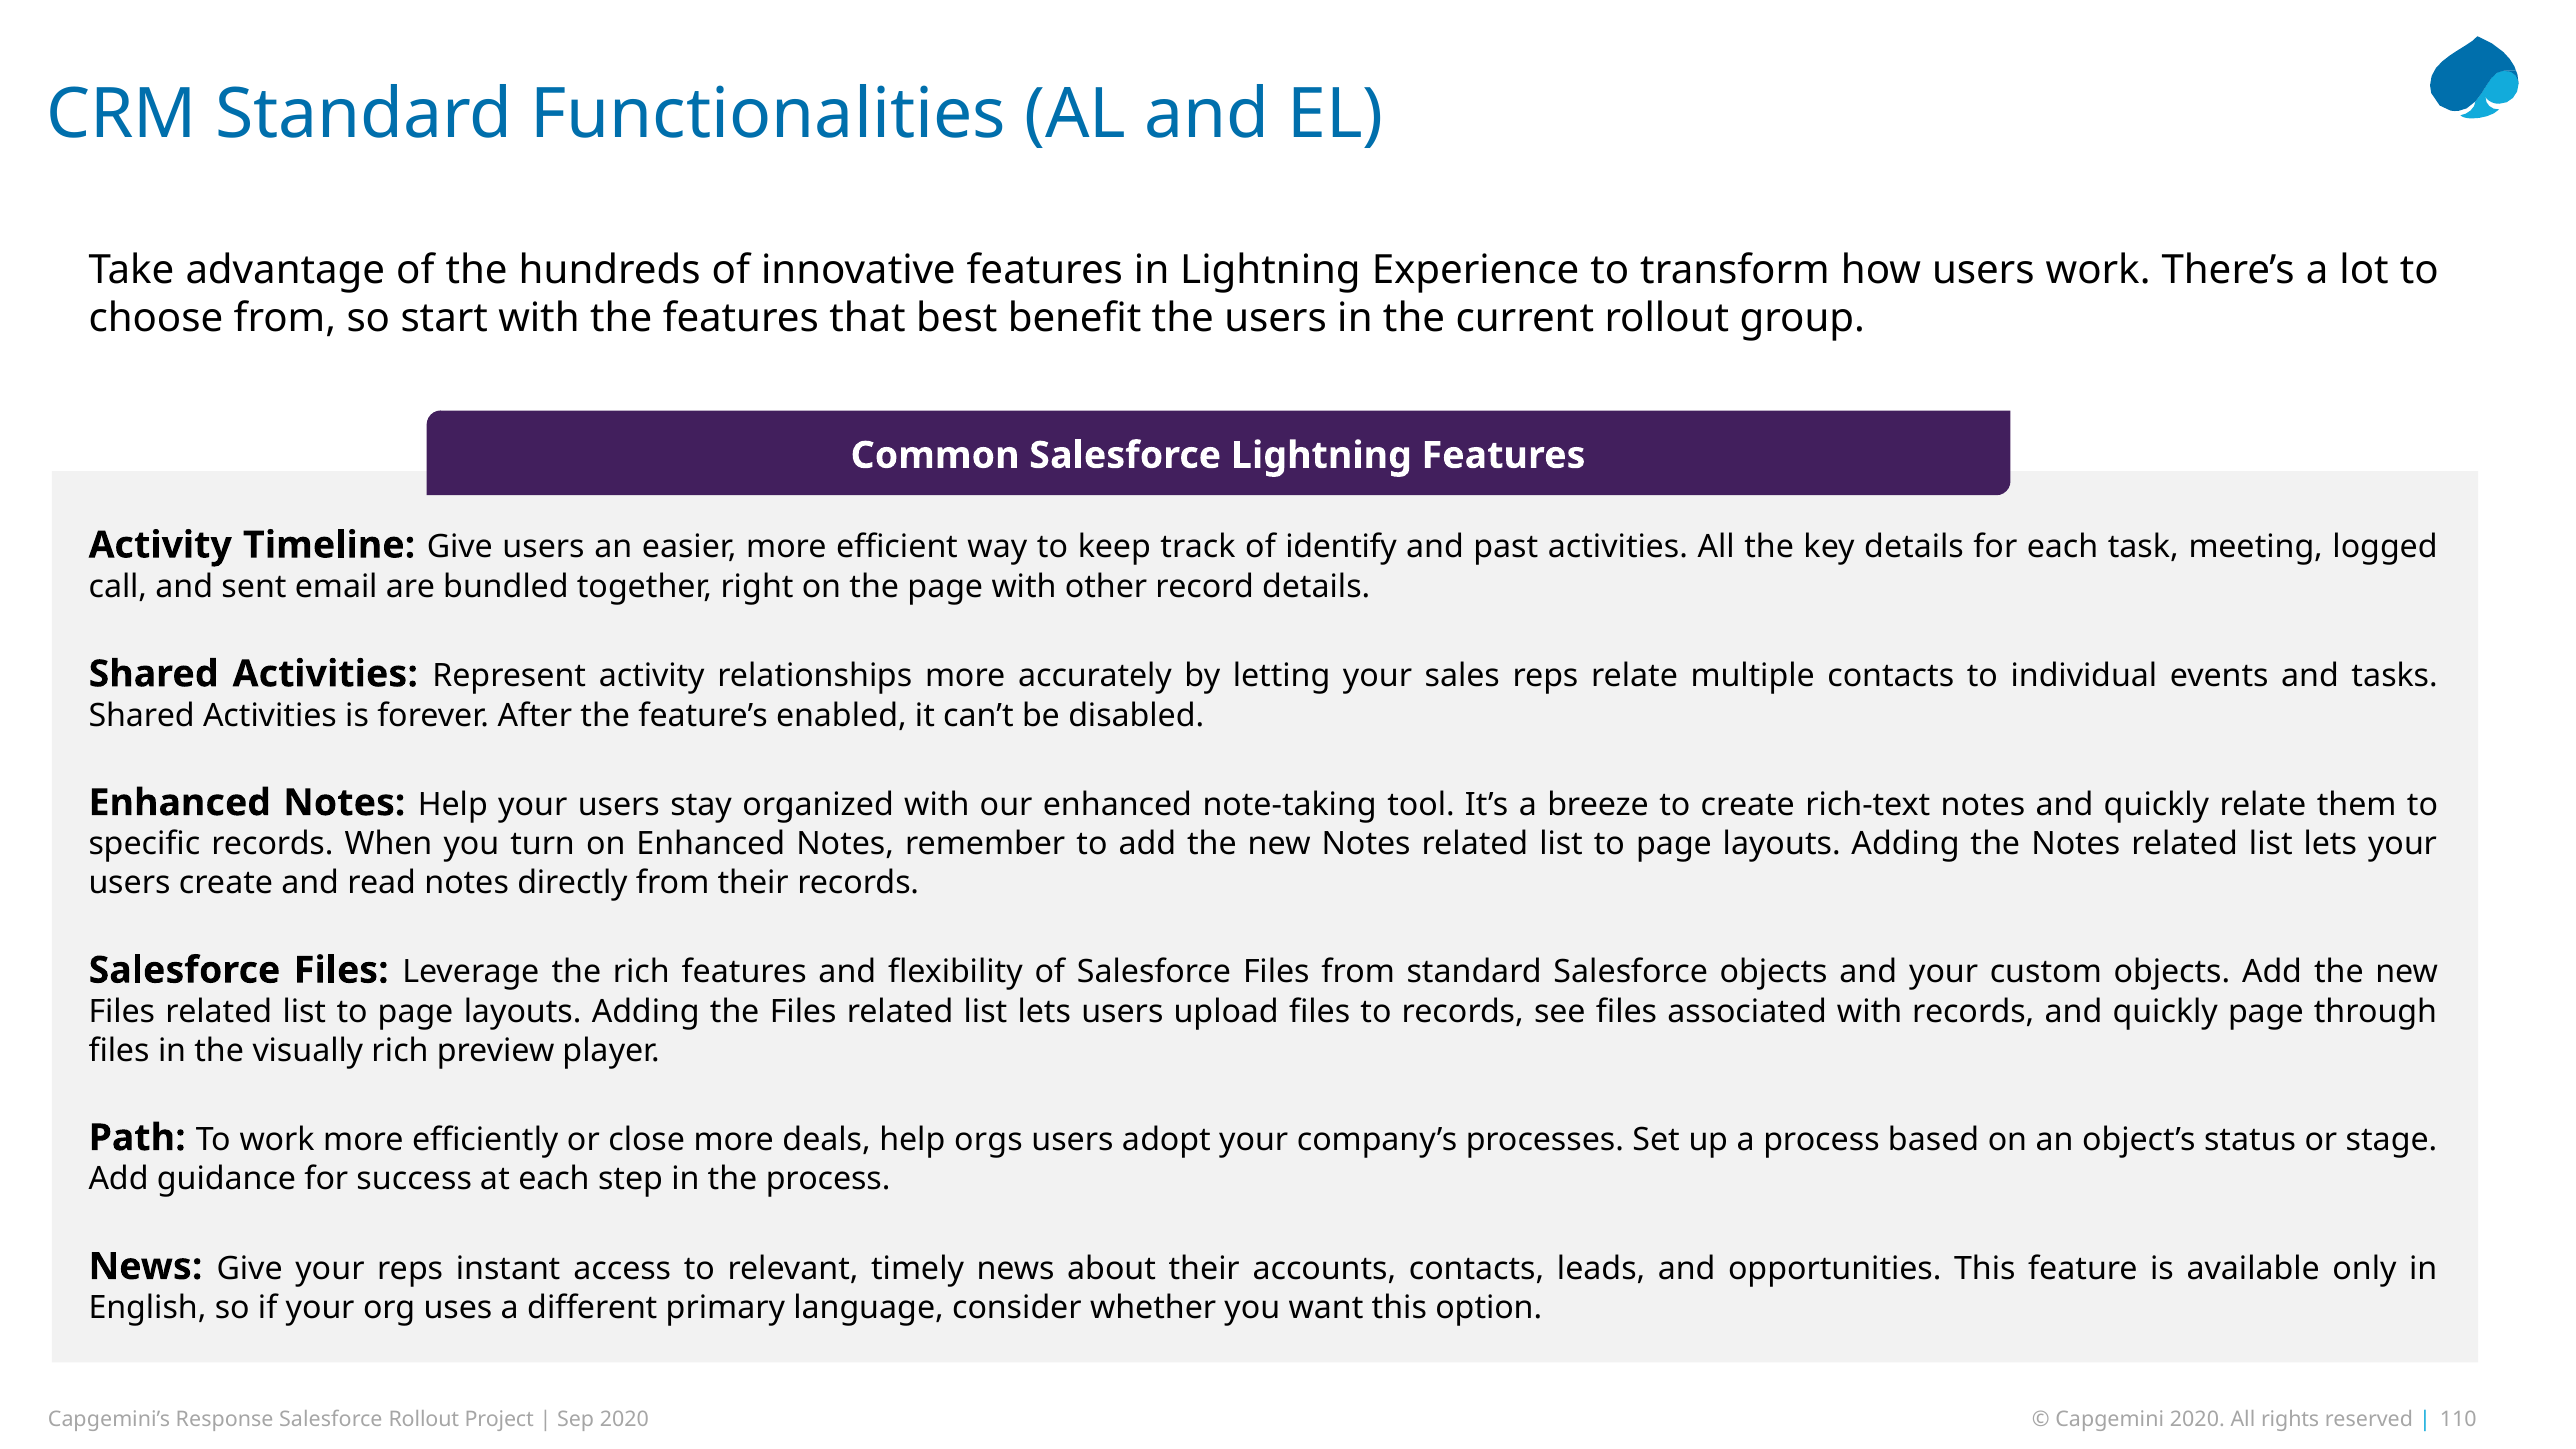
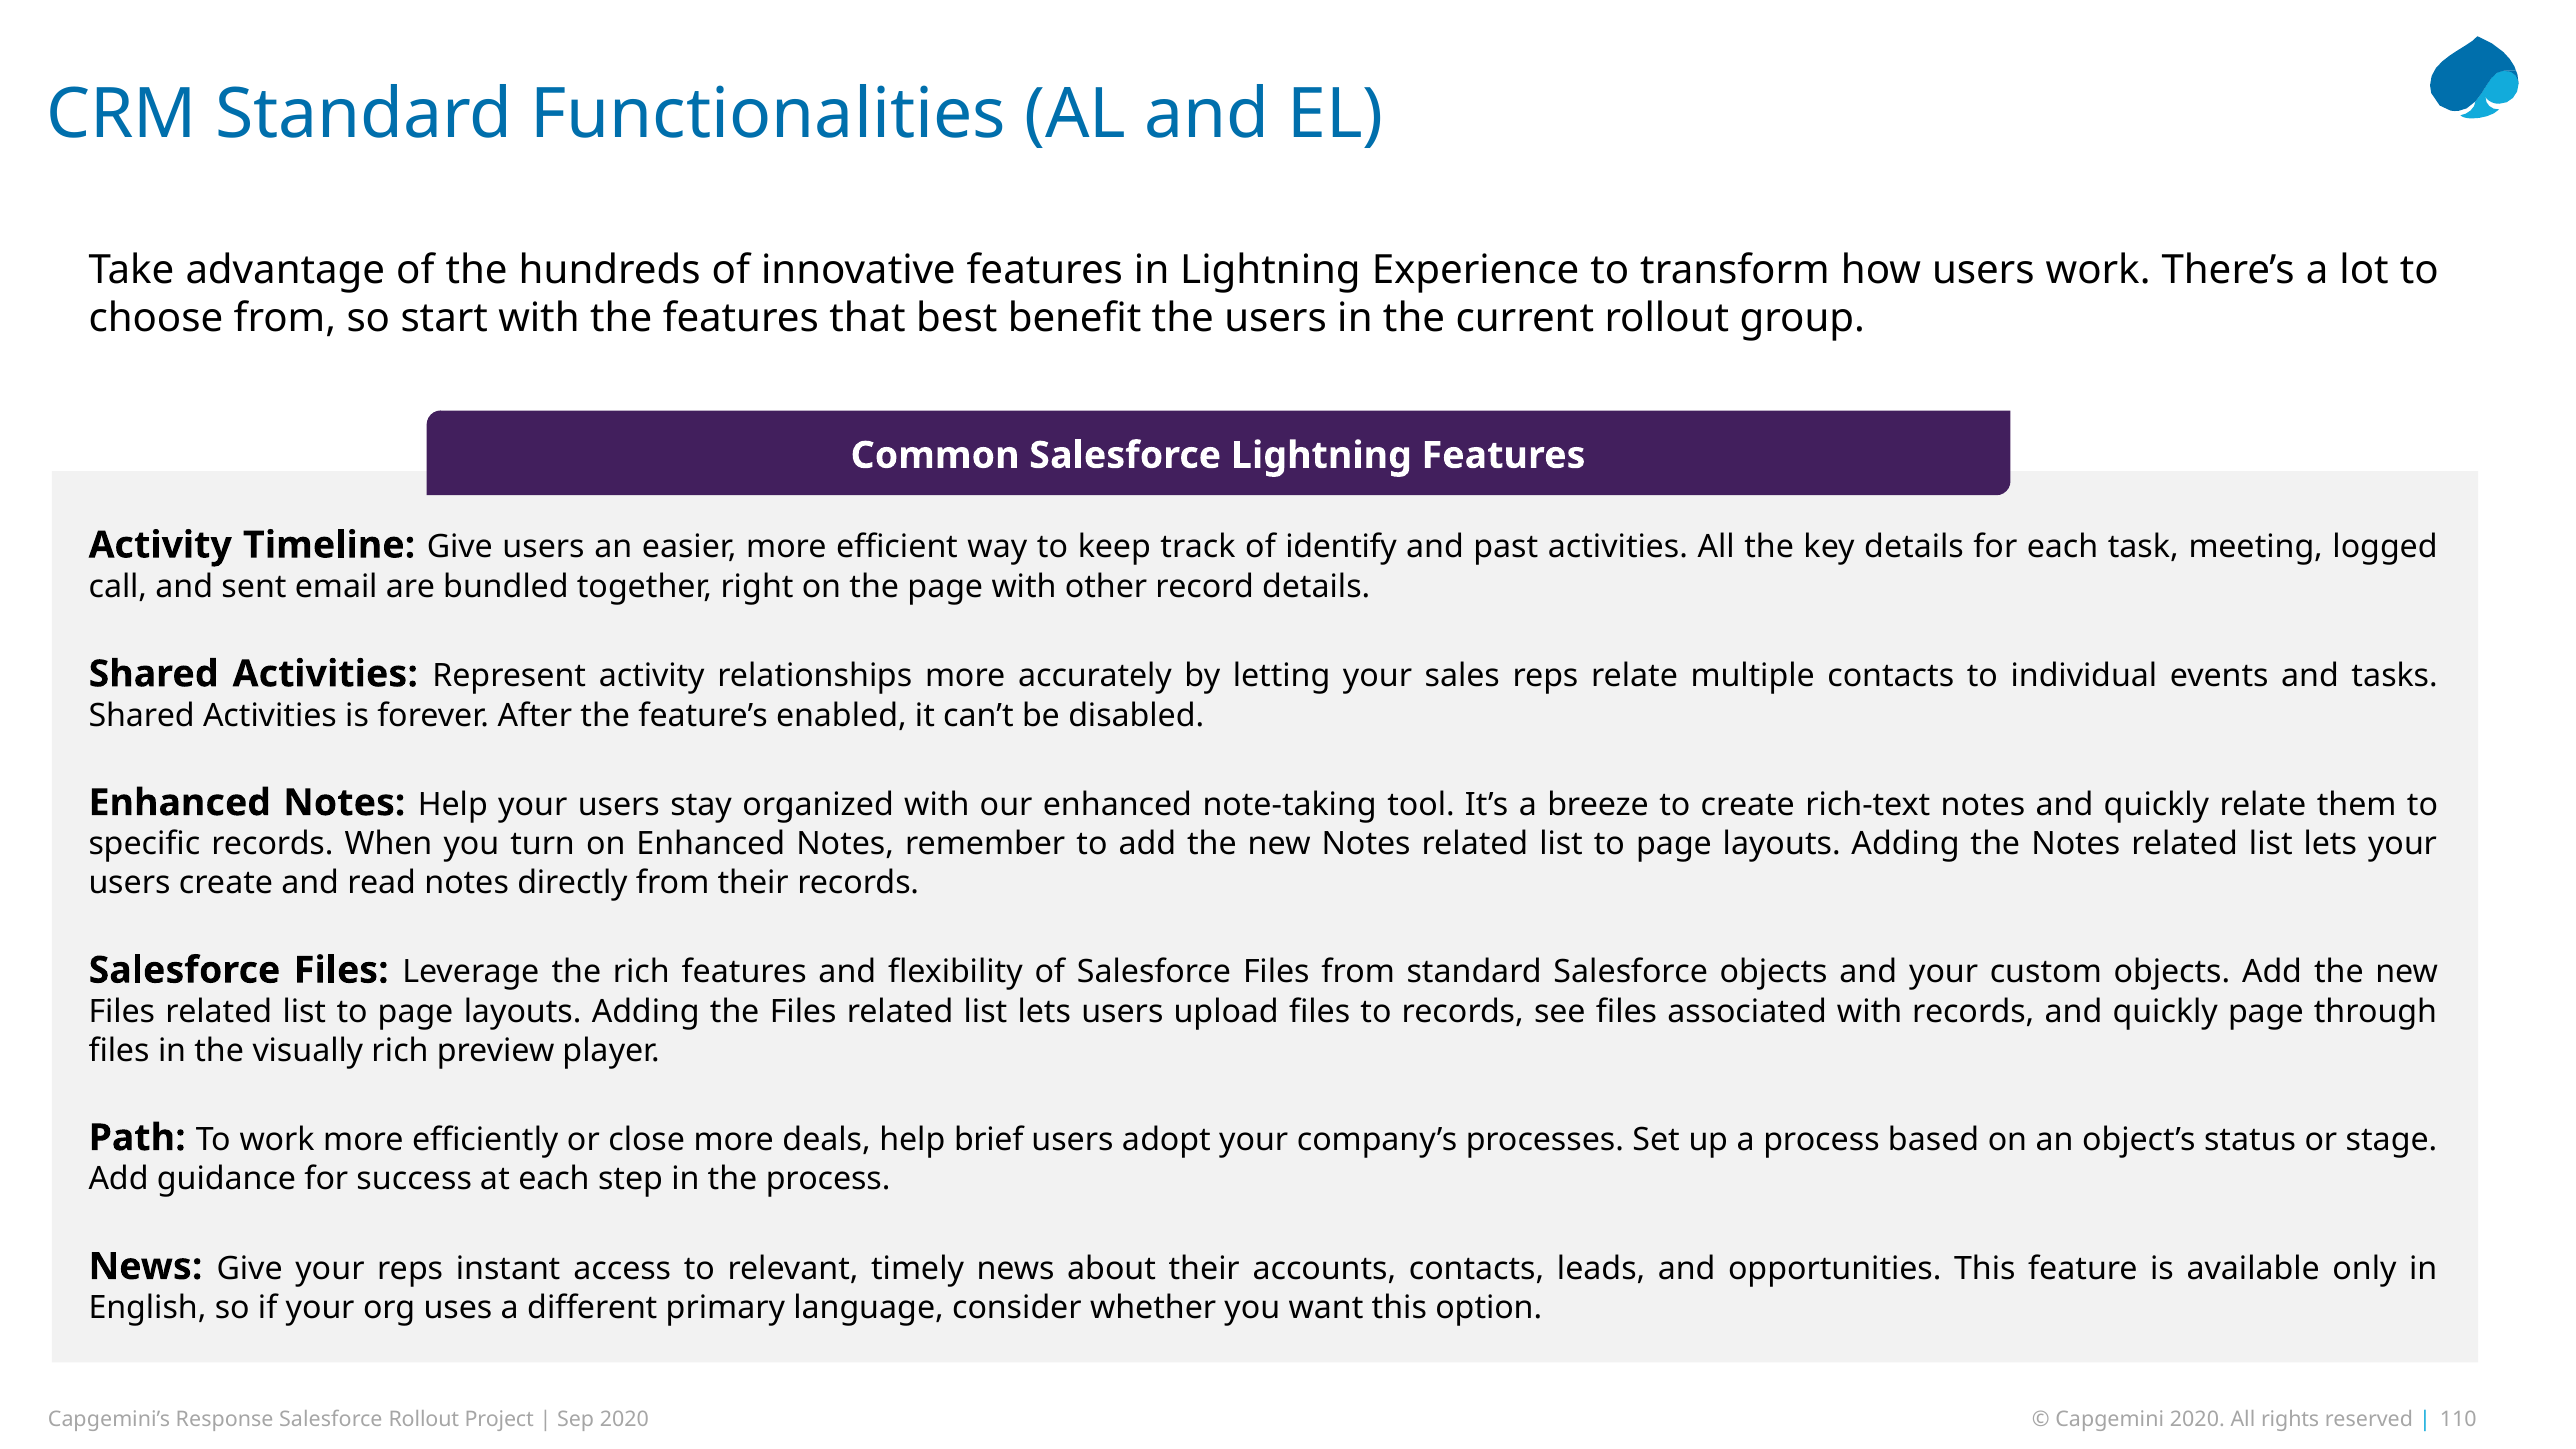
orgs: orgs -> brief (989, 1140)
